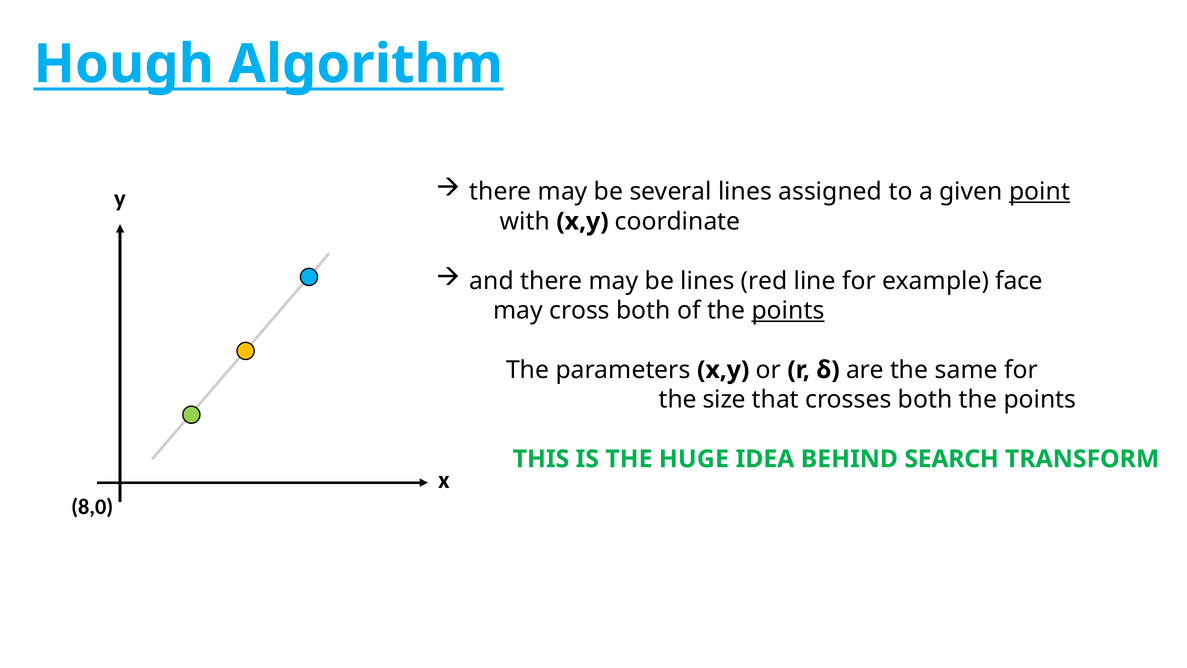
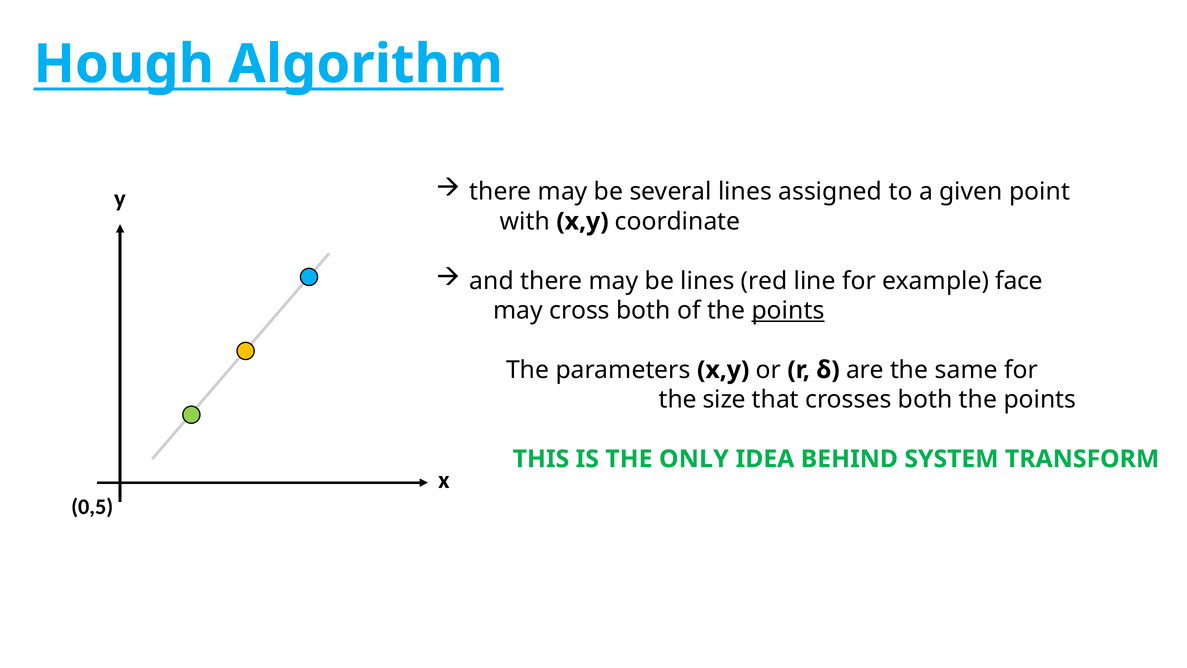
point underline: present -> none (1040, 192)
HUGE: HUGE -> ONLY (694, 459)
SEARCH: SEARCH -> SYSTEM (951, 459)
8,0: 8,0 -> 0,5 (92, 507)
